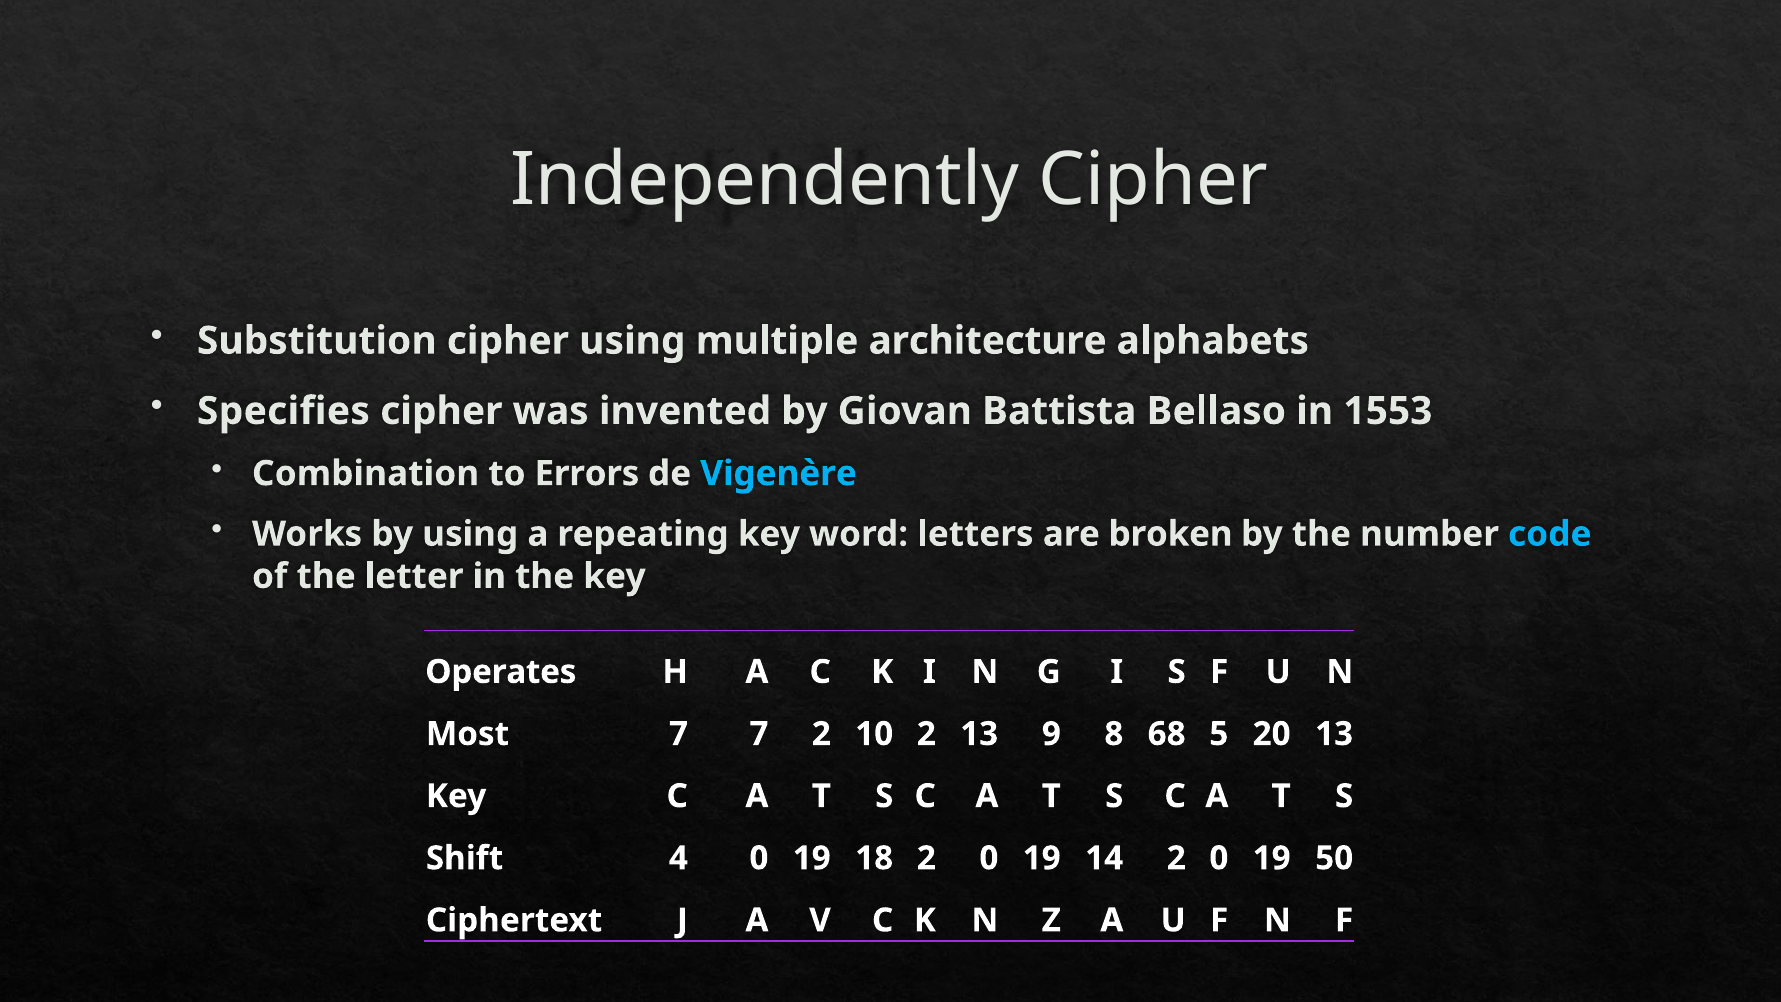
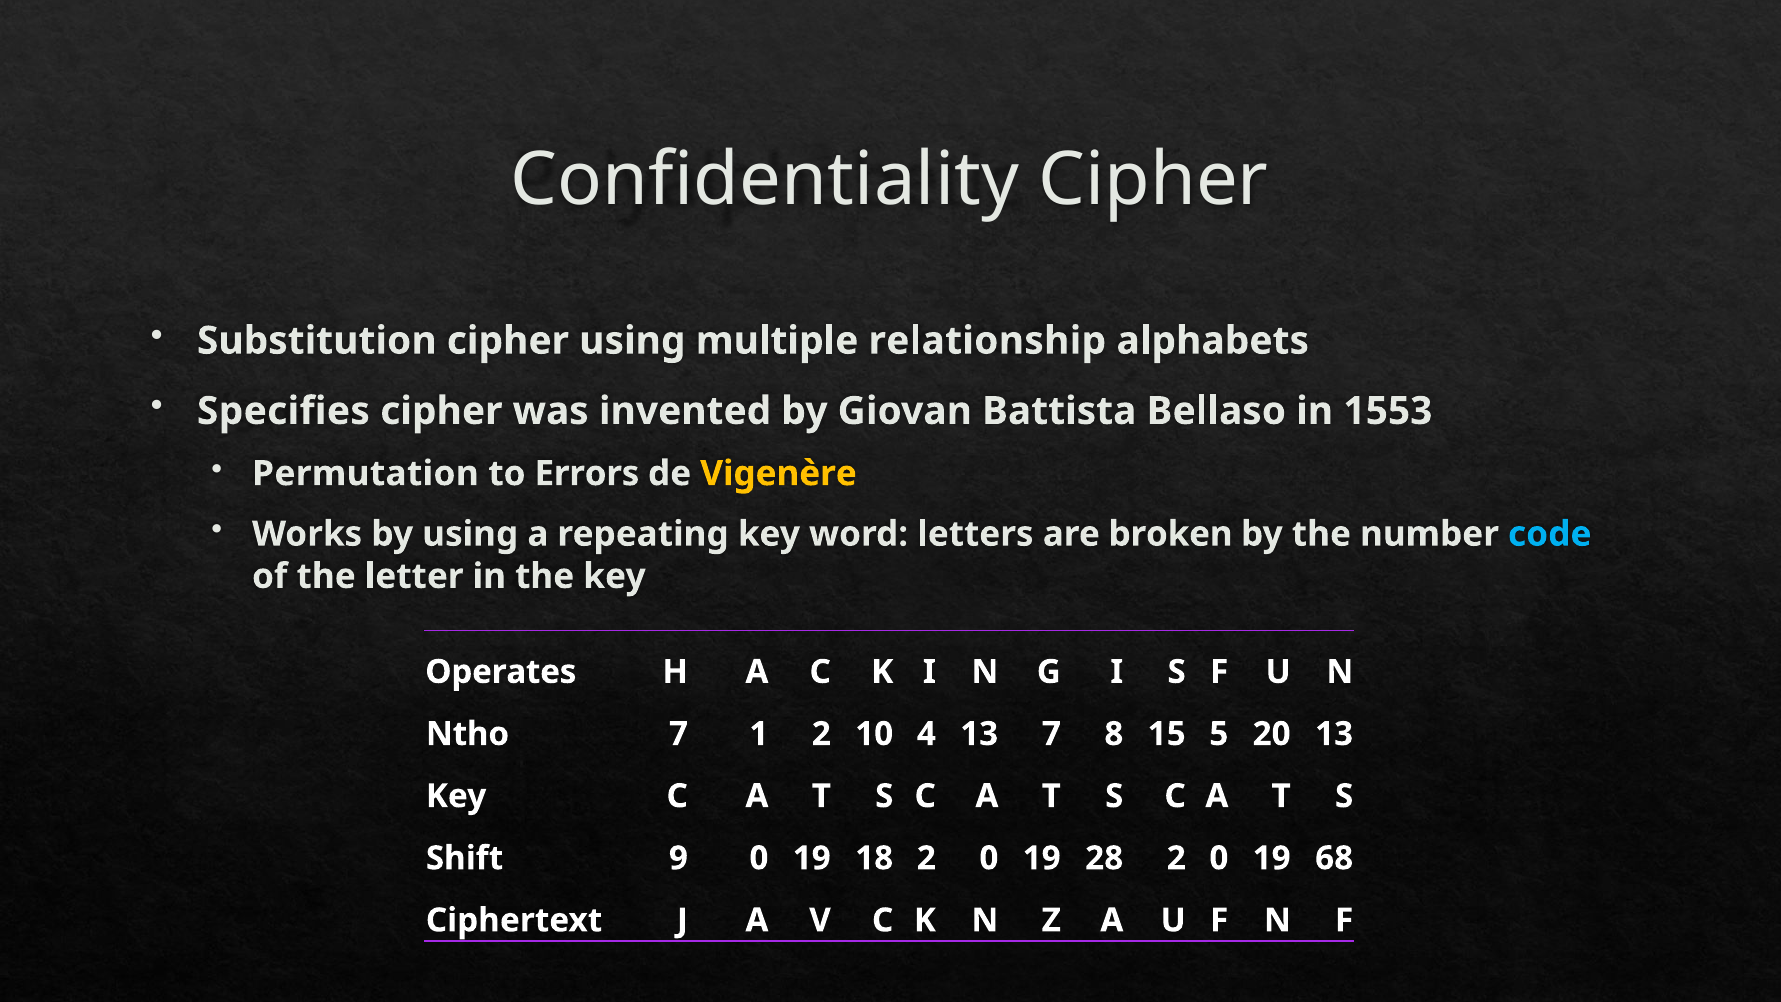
Independently: Independently -> Confidentiality (765, 180)
architecture: architecture -> relationship (987, 341)
Combination: Combination -> Permutation (365, 473)
Vigenère colour: light blue -> yellow (778, 473)
Most: Most -> Ntho (468, 734)
7 7: 7 -> 1 (759, 734)
10 2: 2 -> 4 (926, 734)
13 9: 9 -> 7 (1051, 734)
68: 68 -> 15 (1167, 734)
4: 4 -> 9 (678, 858)
14: 14 -> 28 (1104, 858)
50: 50 -> 68 (1334, 858)
